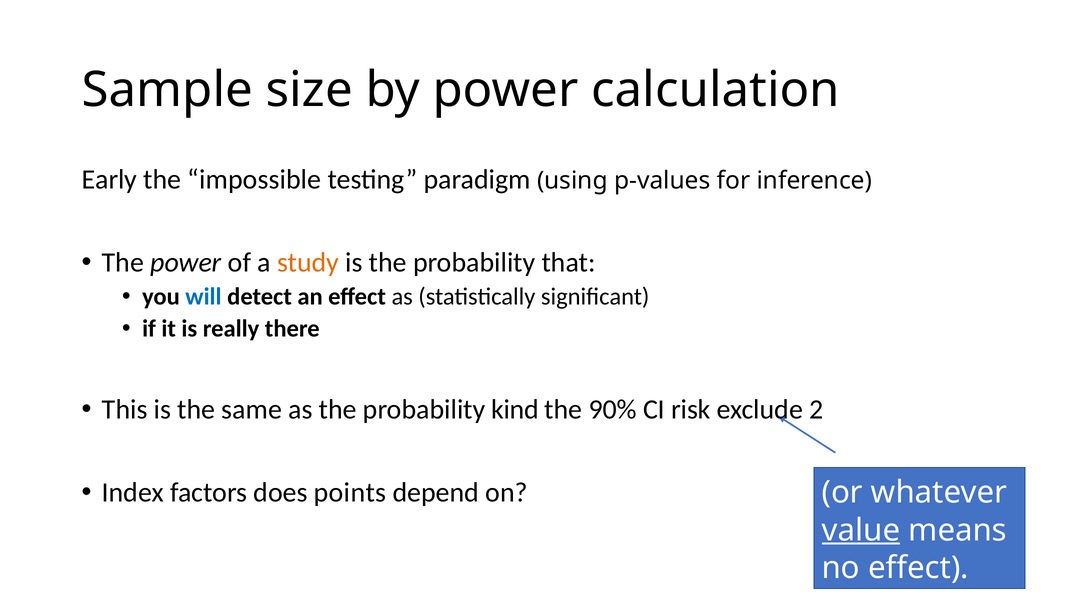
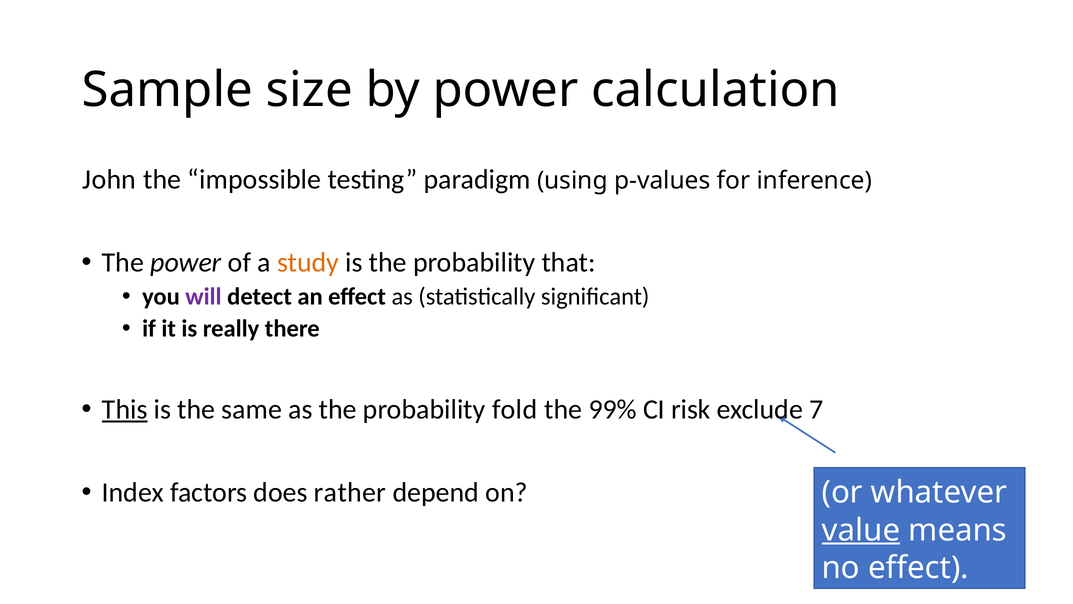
Early: Early -> John (109, 180)
will colour: blue -> purple (203, 296)
This underline: none -> present (125, 409)
kind: kind -> fold (515, 409)
90%: 90% -> 99% (613, 409)
2: 2 -> 7 (816, 409)
points: points -> rather (350, 492)
